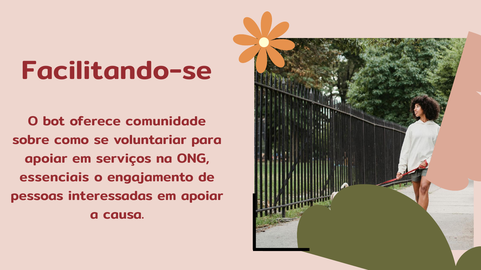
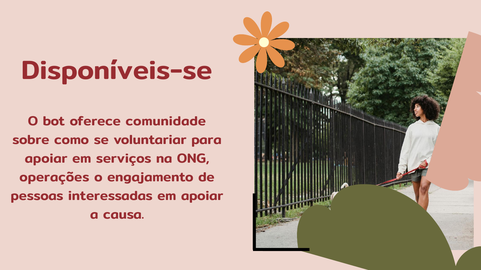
Facilitando-se: Facilitando-se -> Disponíveis-se (117, 71)
essenciais: essenciais -> operações (54, 178)
